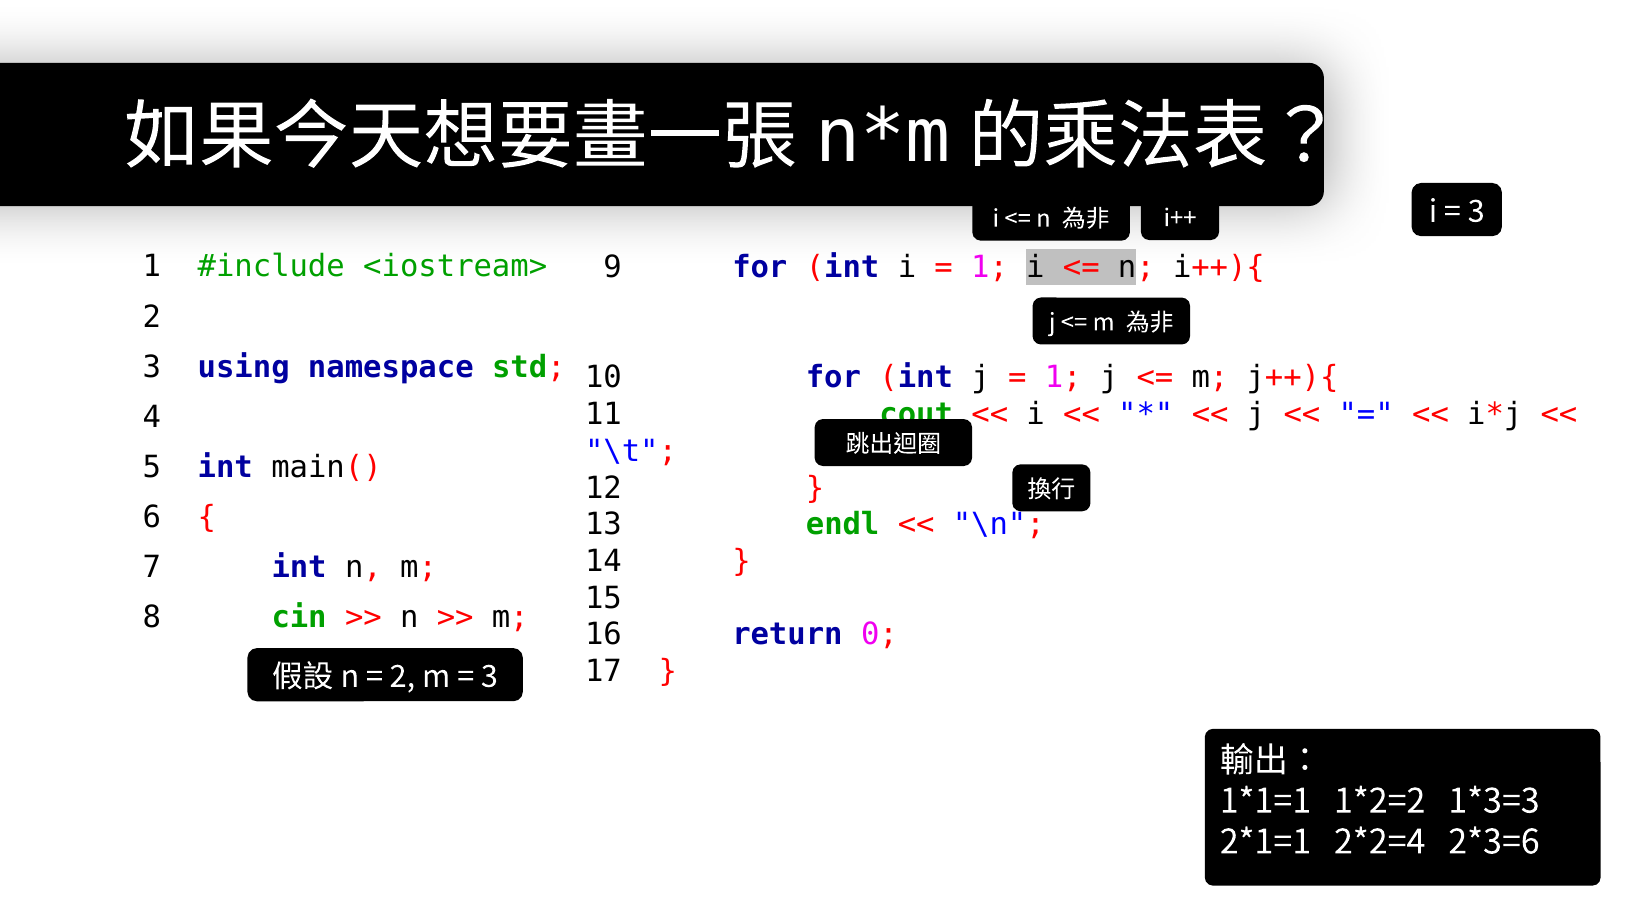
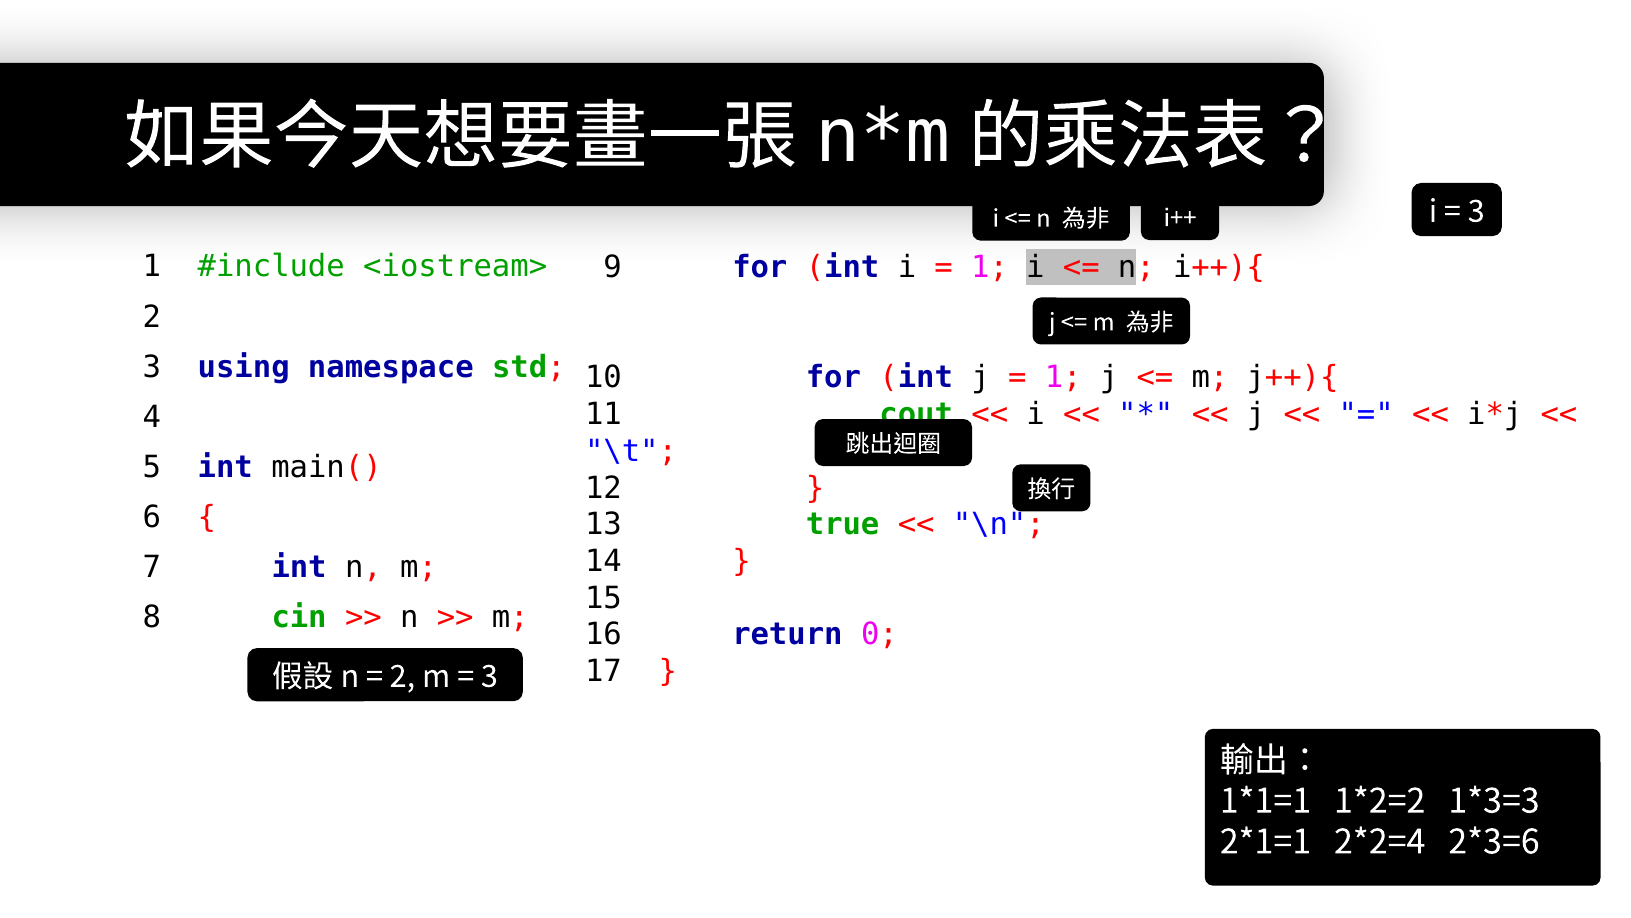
endl: endl -> true (843, 524)
